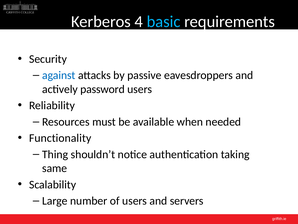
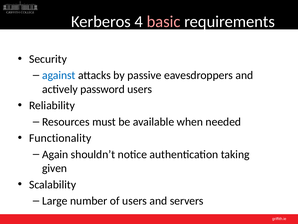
basic colour: light blue -> pink (164, 22)
Thing: Thing -> Again (55, 154)
same: same -> given (55, 168)
